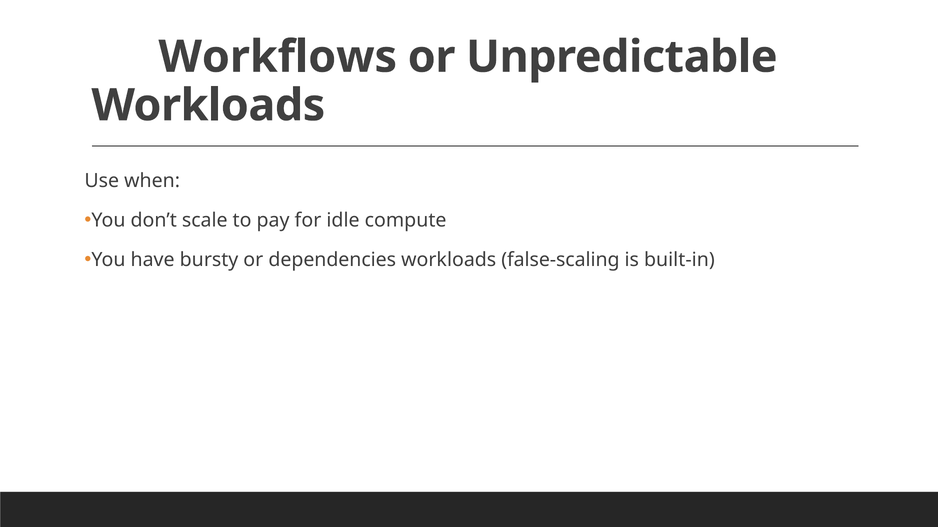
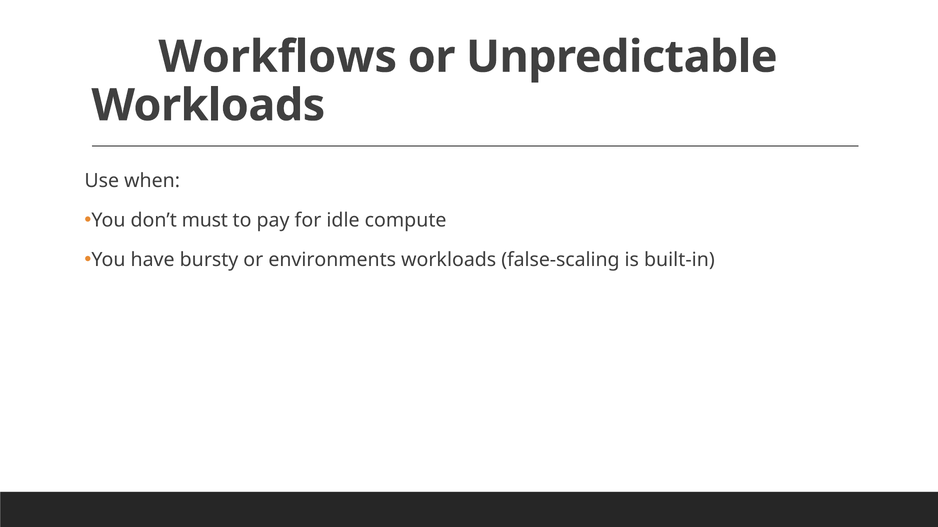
scale: scale -> must (205, 221)
dependencies: dependencies -> environments (332, 260)
